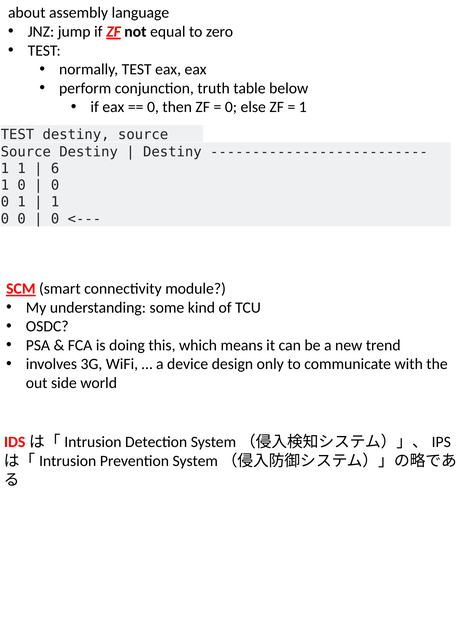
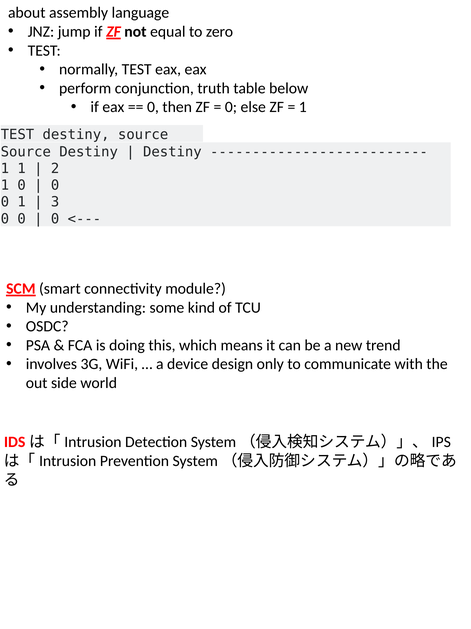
6: 6 -> 2 (55, 168)
1: 1 -> 3 (55, 202)
